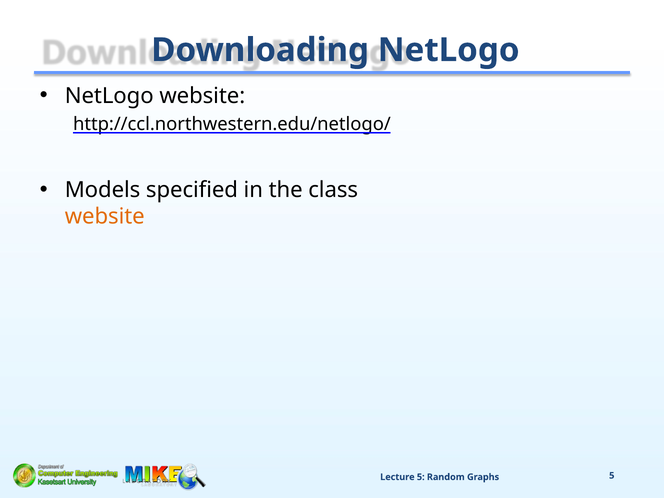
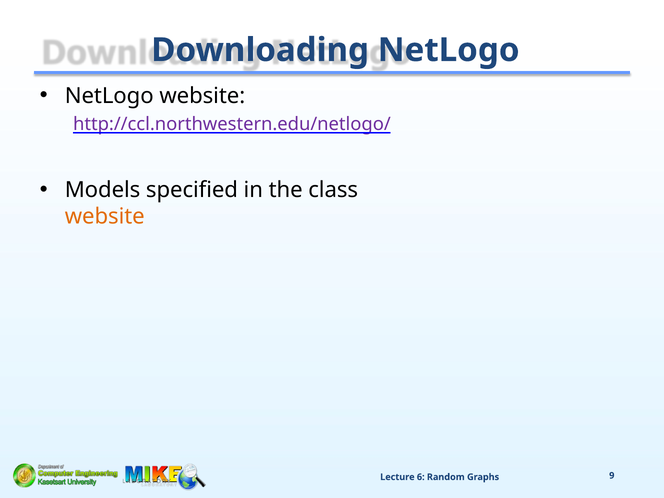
http://ccl.northwestern.edu/netlogo/ colour: black -> purple (232, 124)
Lecture 5: 5 -> 6 (421, 477)
Graphs 5: 5 -> 9 (612, 476)
